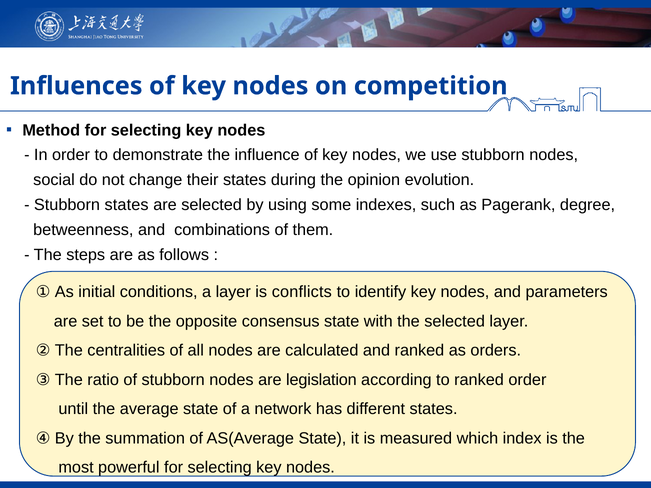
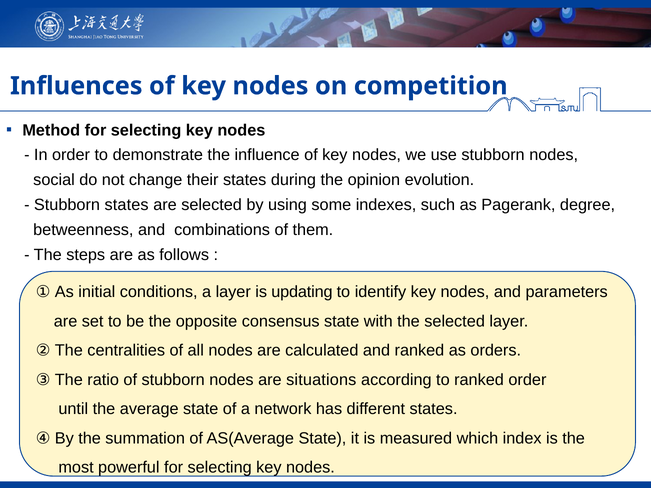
conflicts: conflicts -> updating (302, 292)
legislation: legislation -> situations (321, 380)
